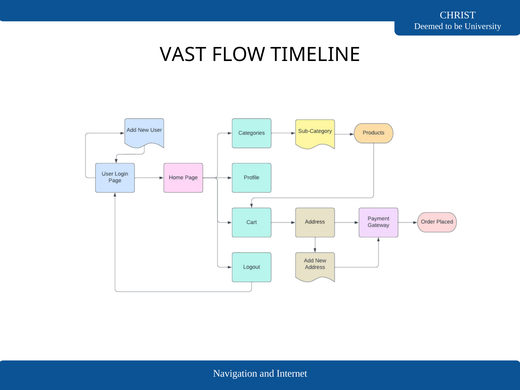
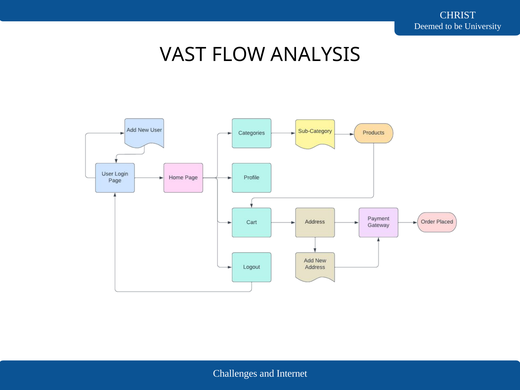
TIMELINE: TIMELINE -> ANALYSIS (316, 55)
Navigation: Navigation -> Challenges (235, 373)
